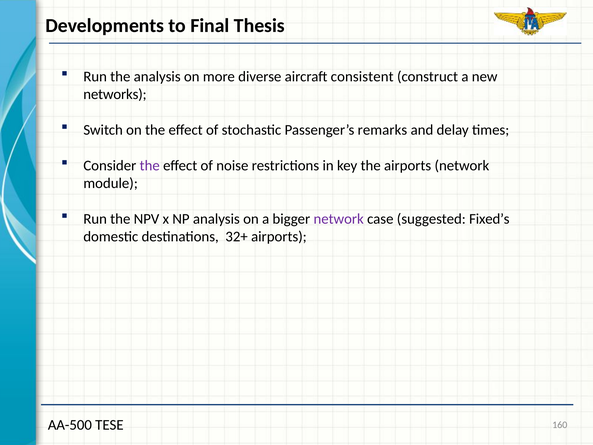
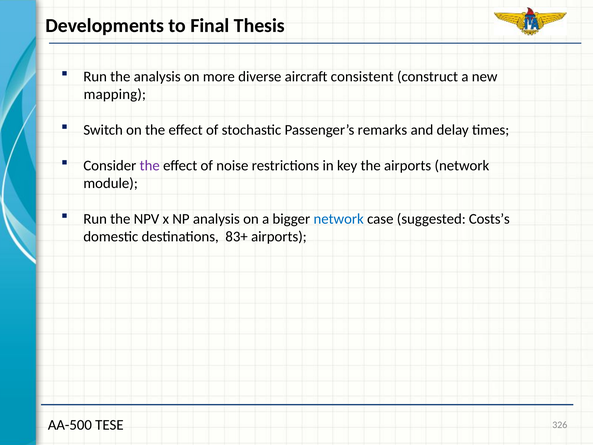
networks: networks -> mapping (115, 94)
network colour: purple -> blue (339, 219)
Fixed’s: Fixed’s -> Costs’s (489, 219)
32+: 32+ -> 83+ (237, 237)
160: 160 -> 326 (560, 425)
